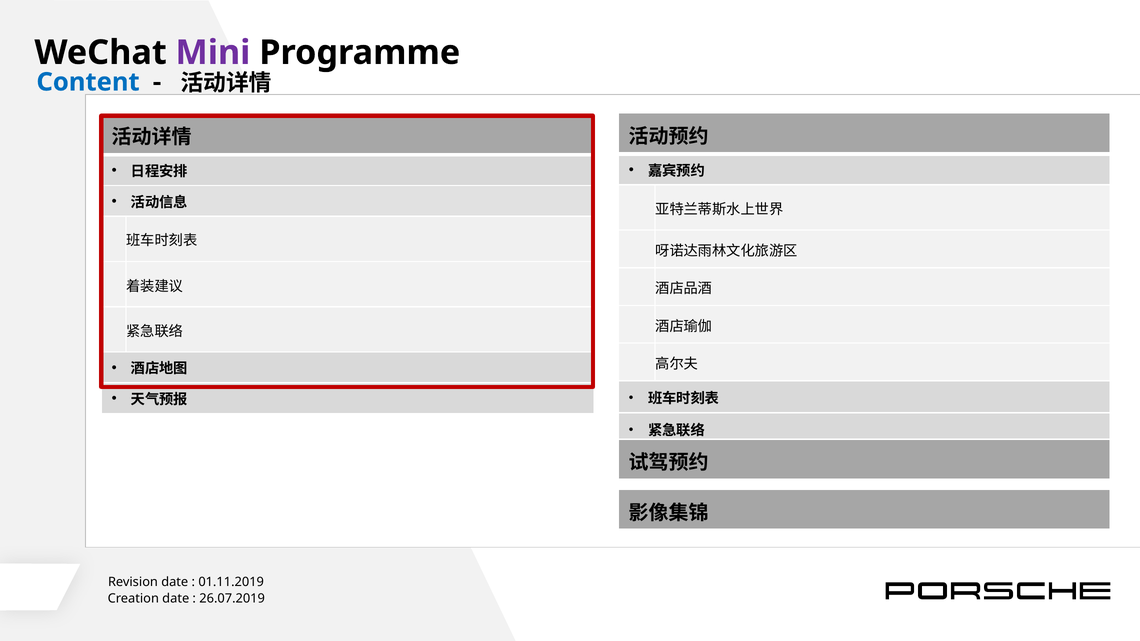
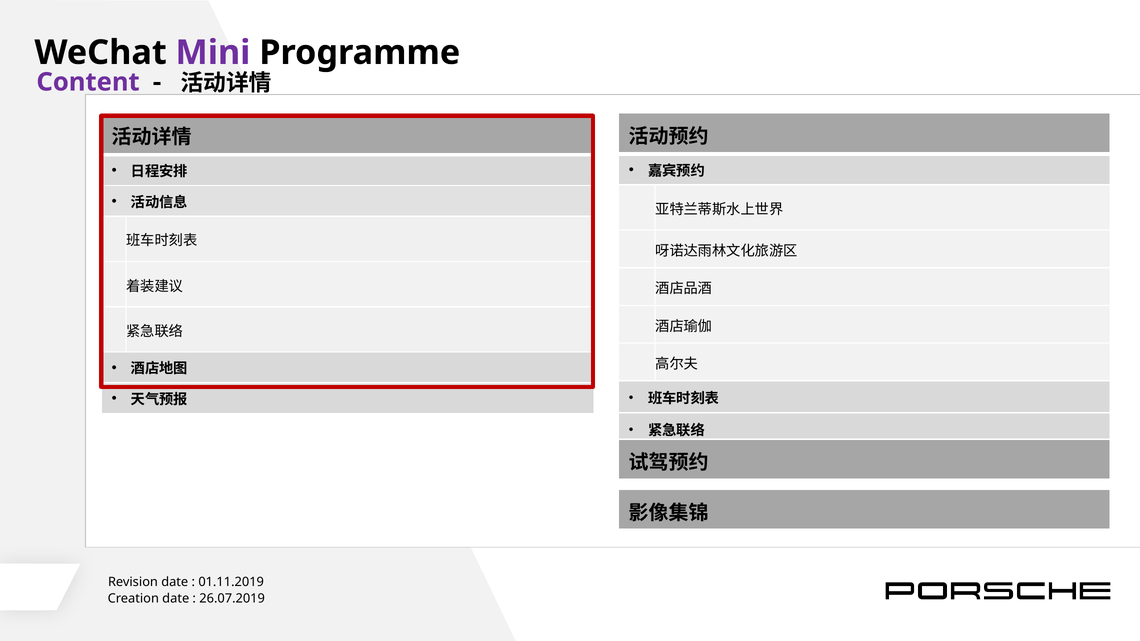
Content colour: blue -> purple (88, 82)
